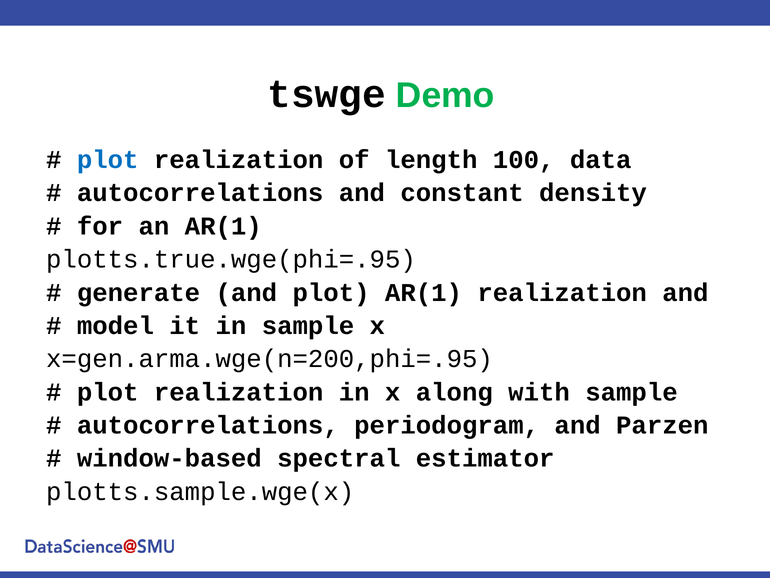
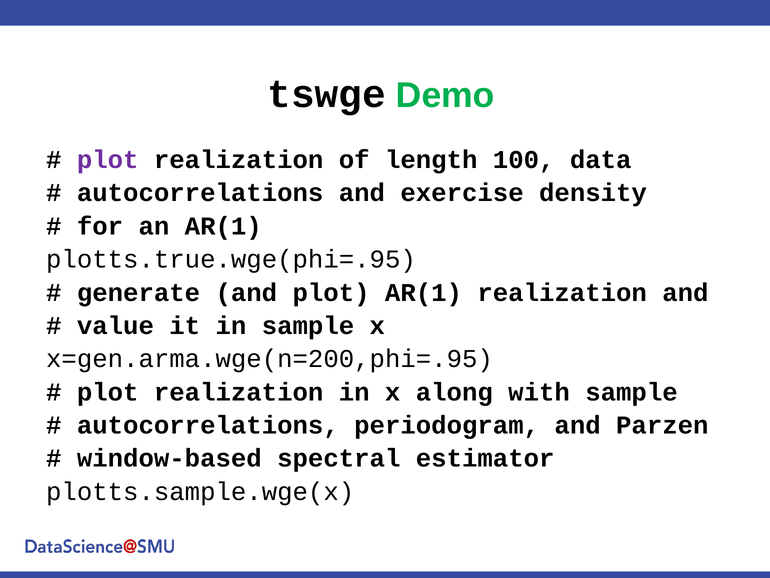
plot colour: blue -> purple (108, 160)
constant: constant -> exercise (462, 193)
model: model -> value (115, 325)
